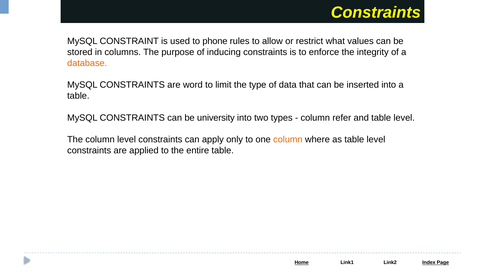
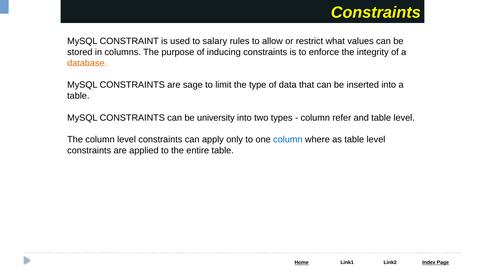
phone: phone -> salary (215, 41)
word: word -> sage (193, 85)
column colour: orange -> blue (288, 139)
